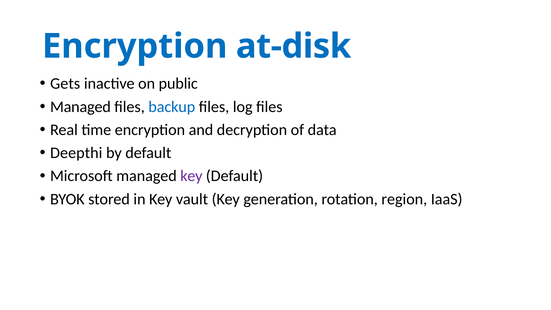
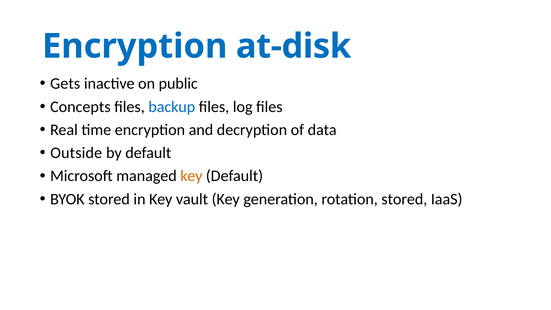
Managed: Managed -> Concepts (80, 107)
Deepthi: Deepthi -> Outside (76, 153)
key colour: purple -> orange (191, 176)
rotation region: region -> stored (404, 199)
